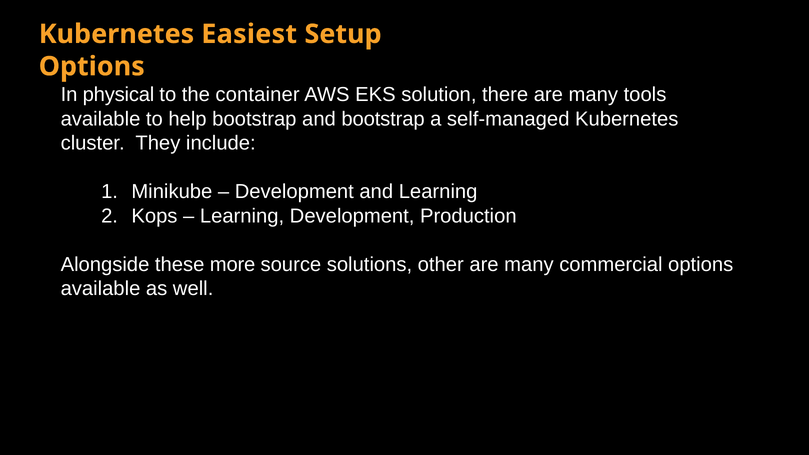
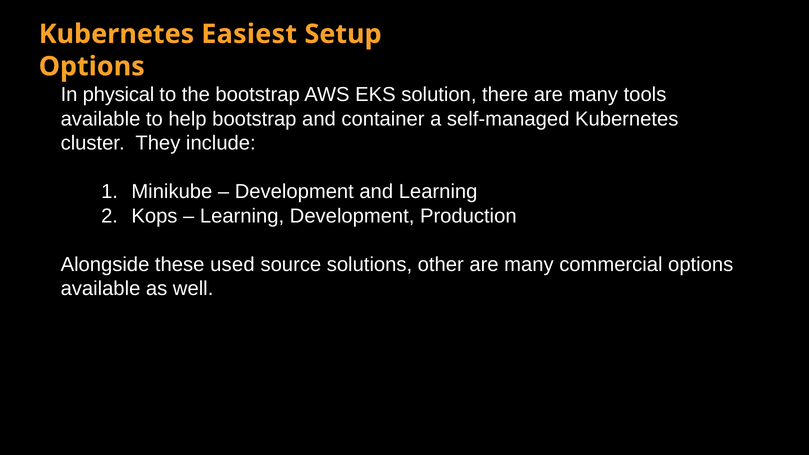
the container: container -> bootstrap (258, 95)
and bootstrap: bootstrap -> container (383, 119)
more: more -> used (232, 265)
